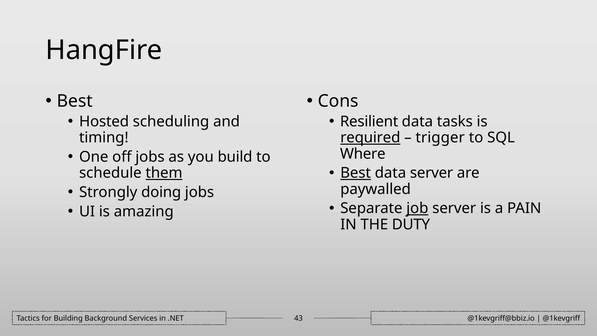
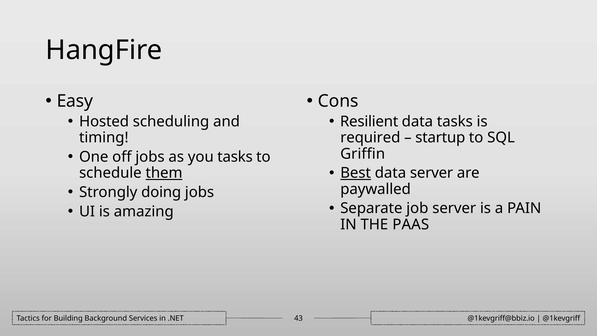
Best: Best -> Easy (75, 101)
required underline: present -> none (370, 138)
trigger: trigger -> startup (440, 138)
you build: build -> tasks (235, 157)
Where: Where -> Griffin (363, 154)
job underline: present -> none (417, 208)
DUTY: DUTY -> PAAS (411, 224)
